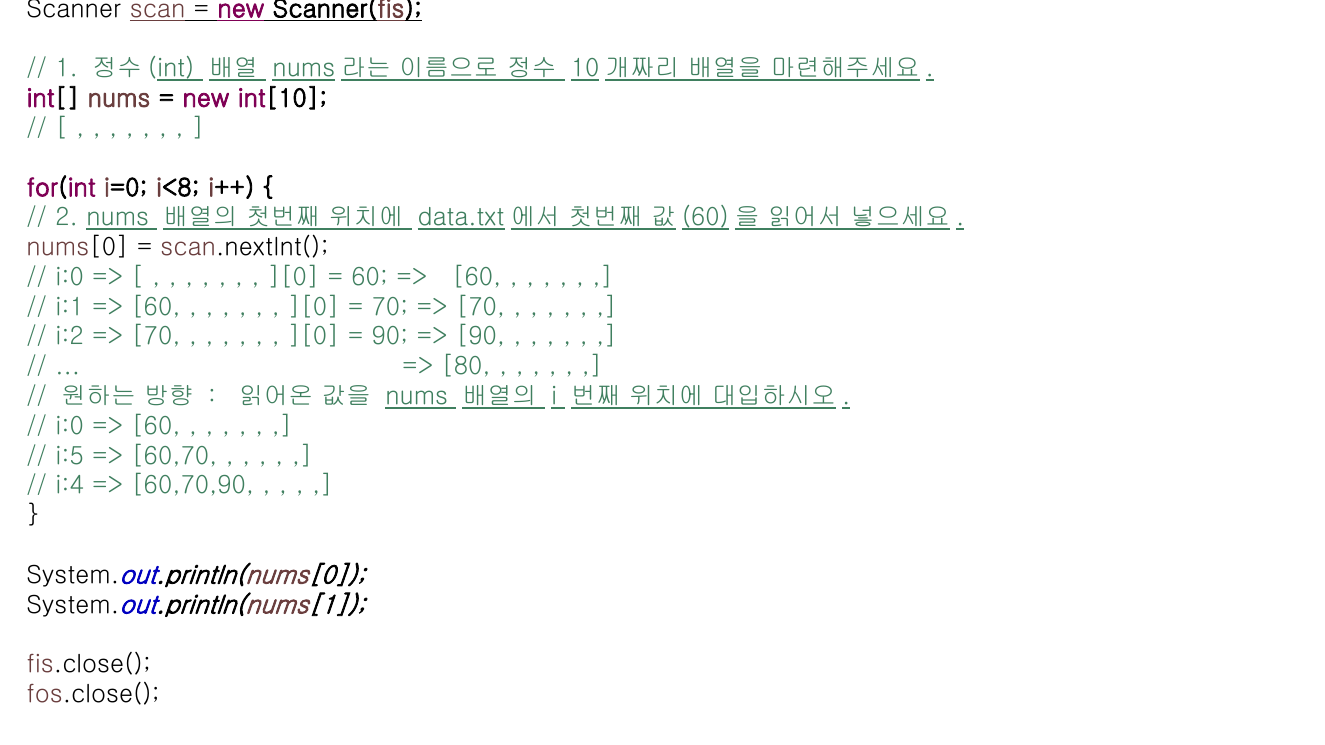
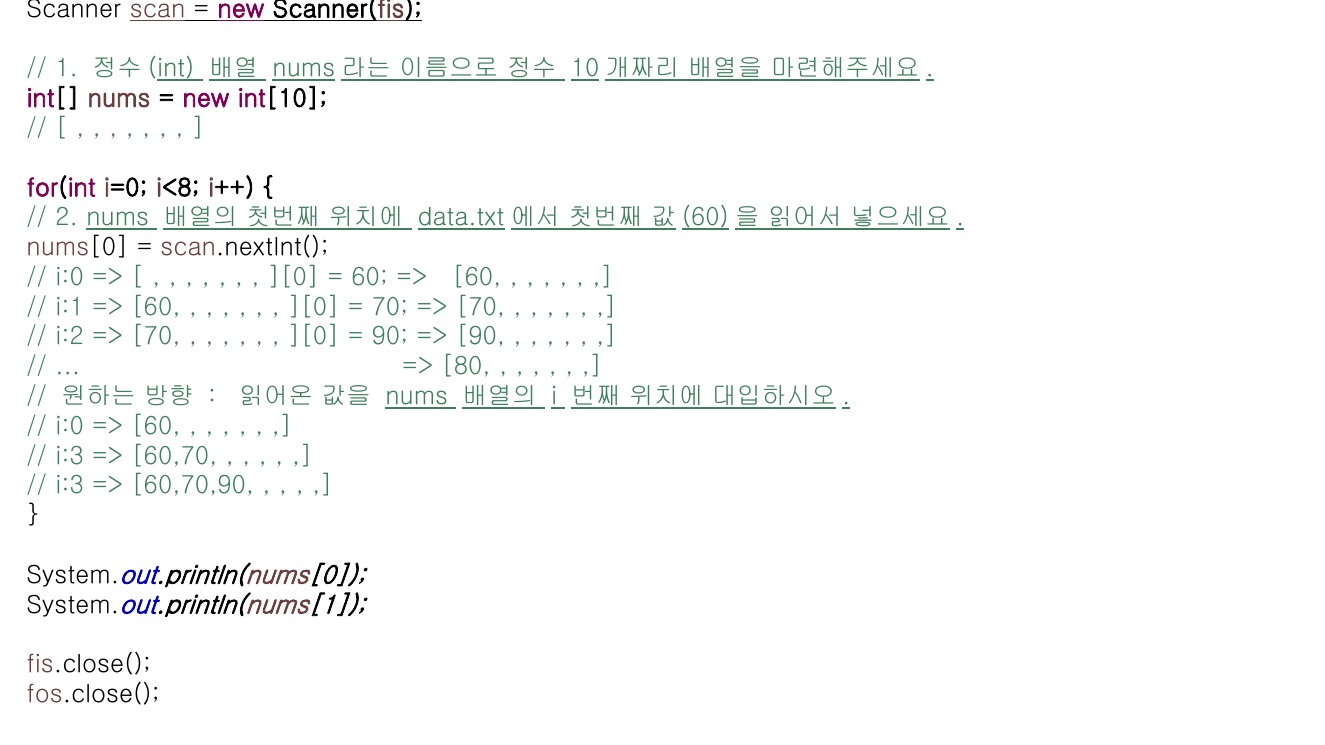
i:5: i:5 -> i:3 (70, 456)
i:4: i:4 -> i:3 (70, 486)
